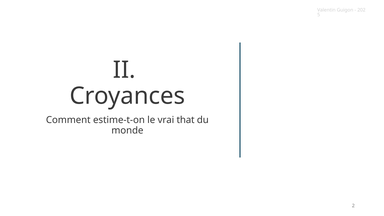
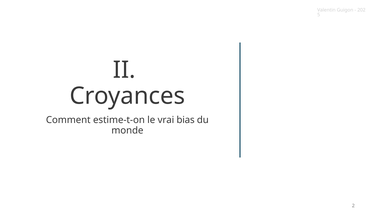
that: that -> bias (186, 120)
